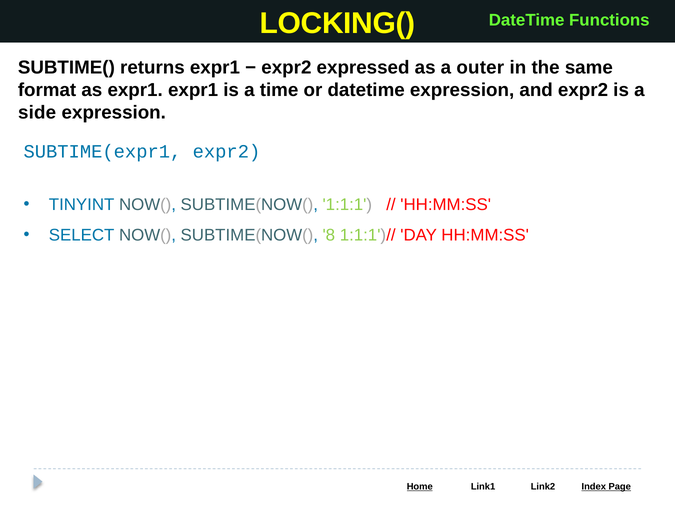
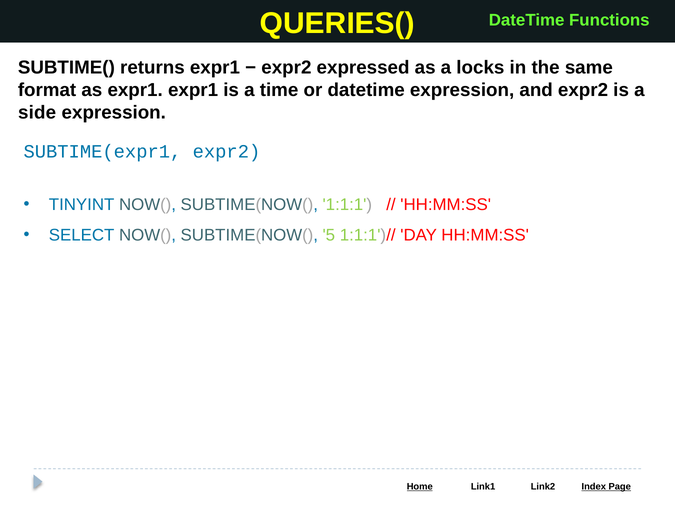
LOCKING(: LOCKING( -> QUERIES( (337, 23)
outer: outer -> locks (480, 68)
8: 8 -> 5 (329, 235)
